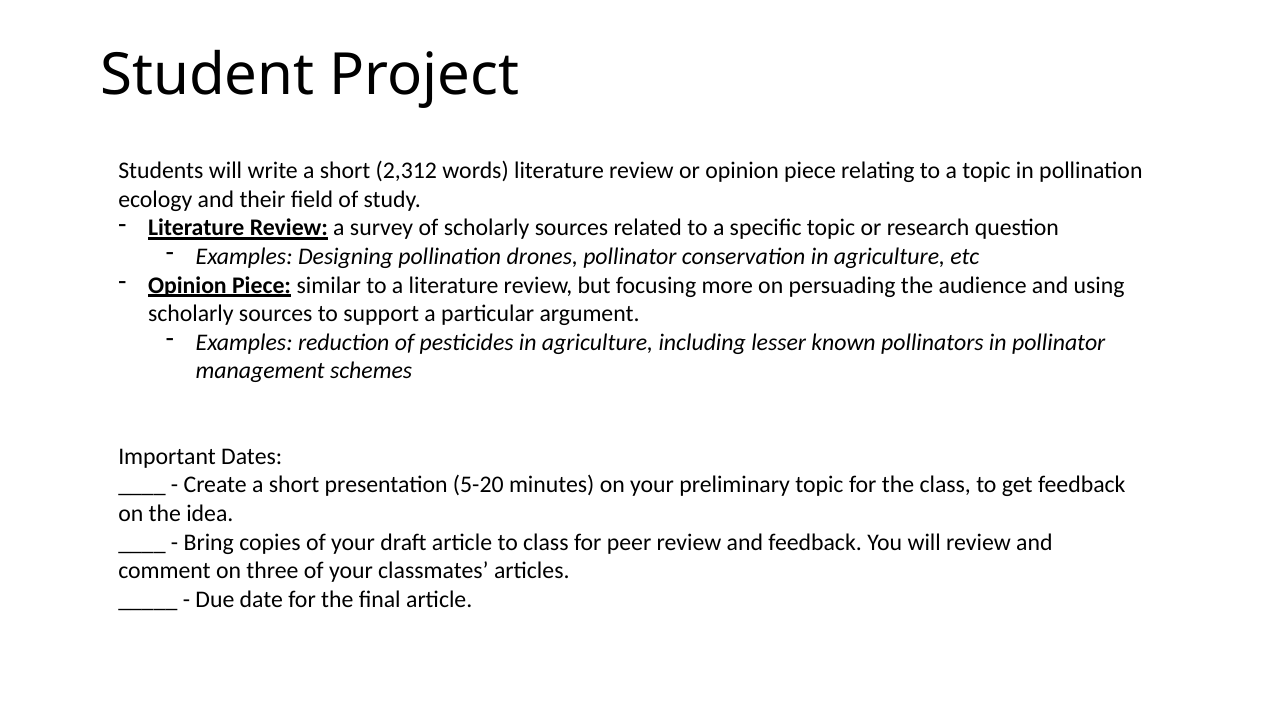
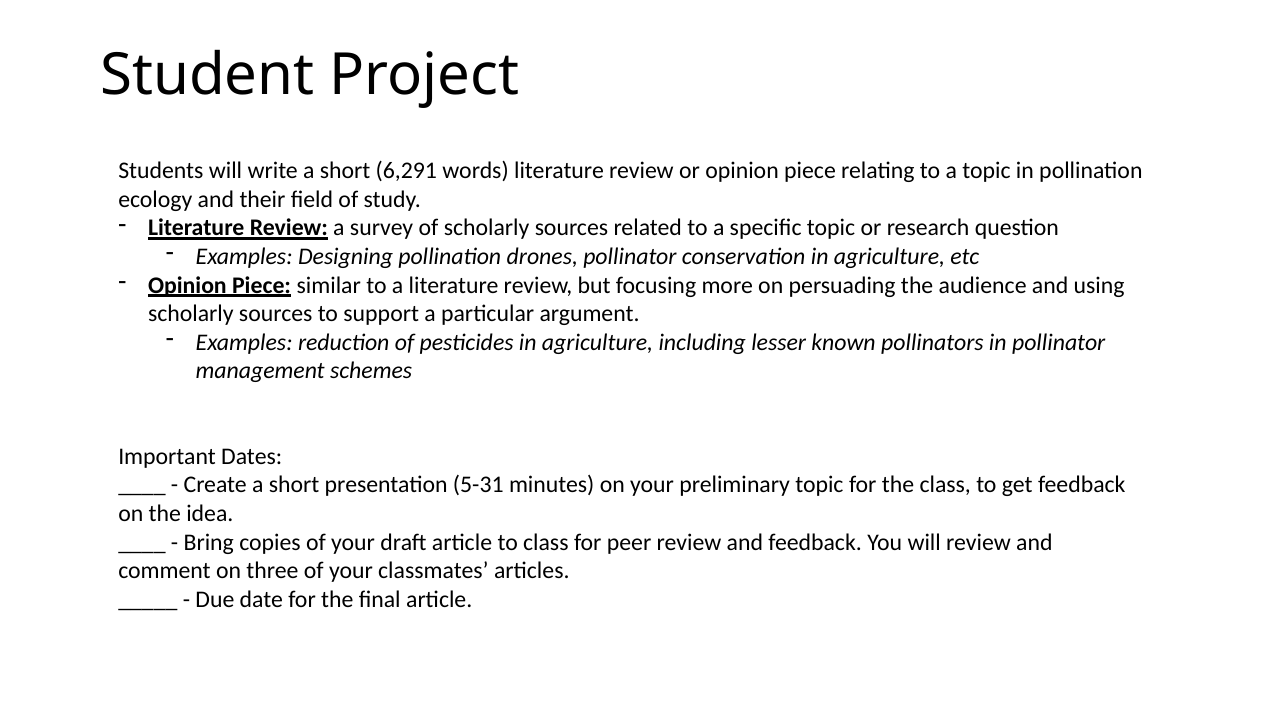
2,312: 2,312 -> 6,291 (406, 171)
5-20: 5-20 -> 5-31 (478, 485)
